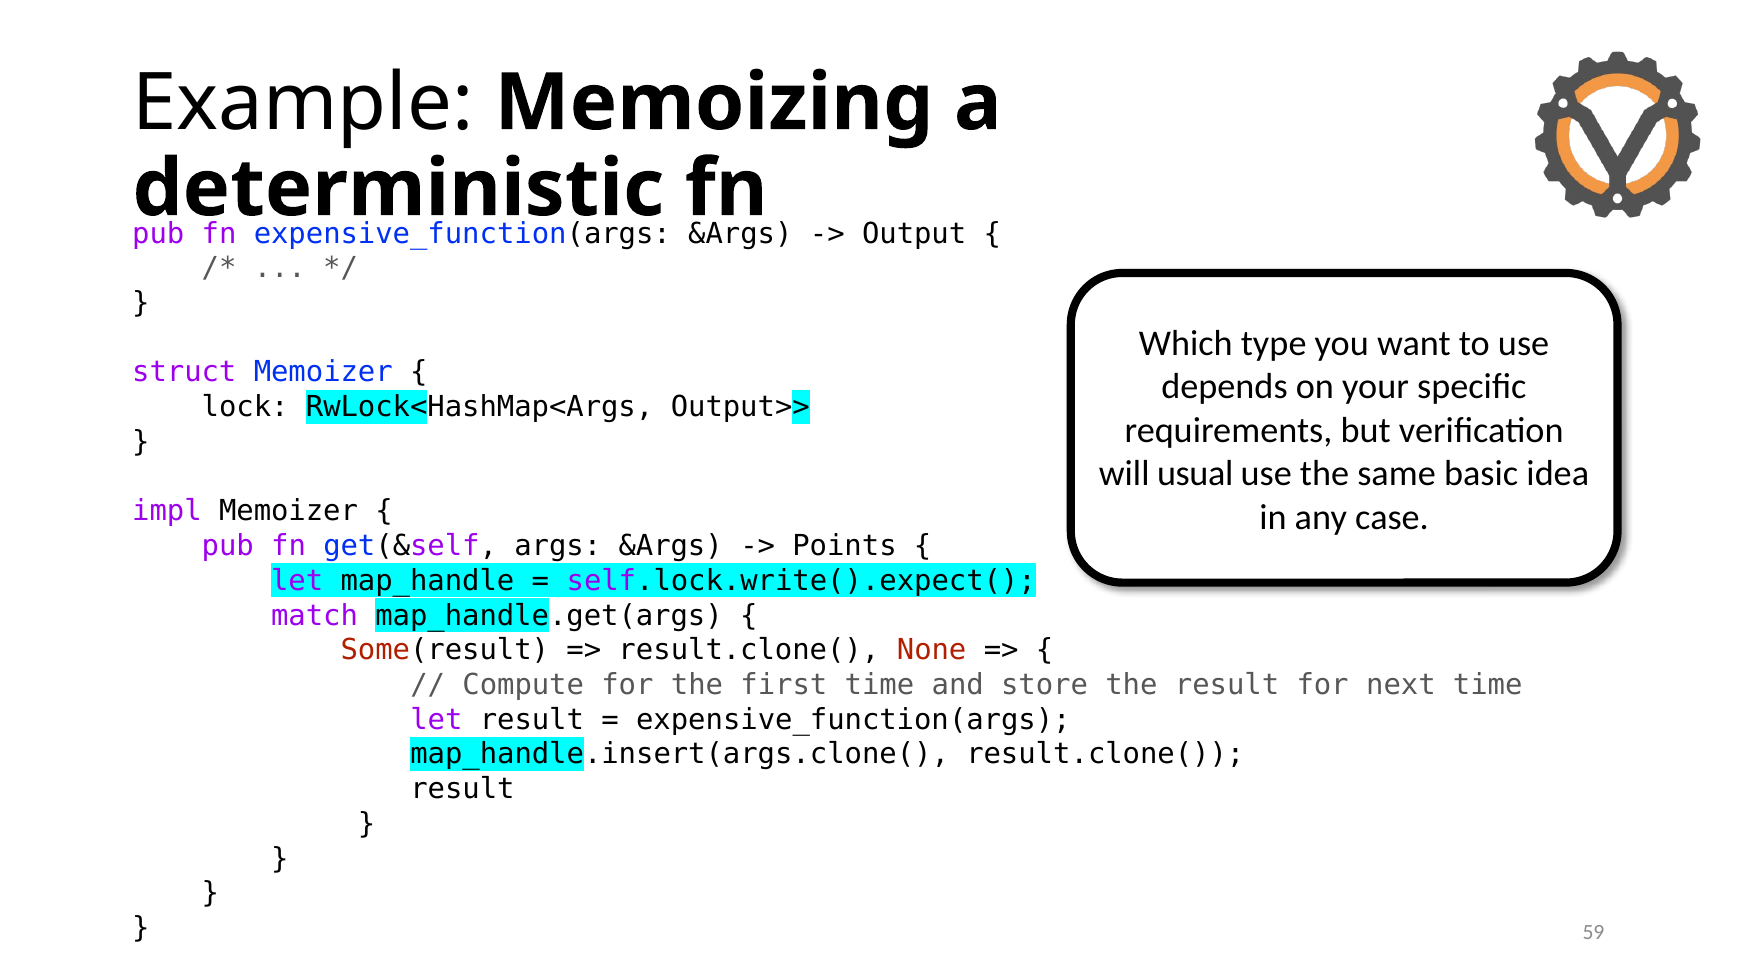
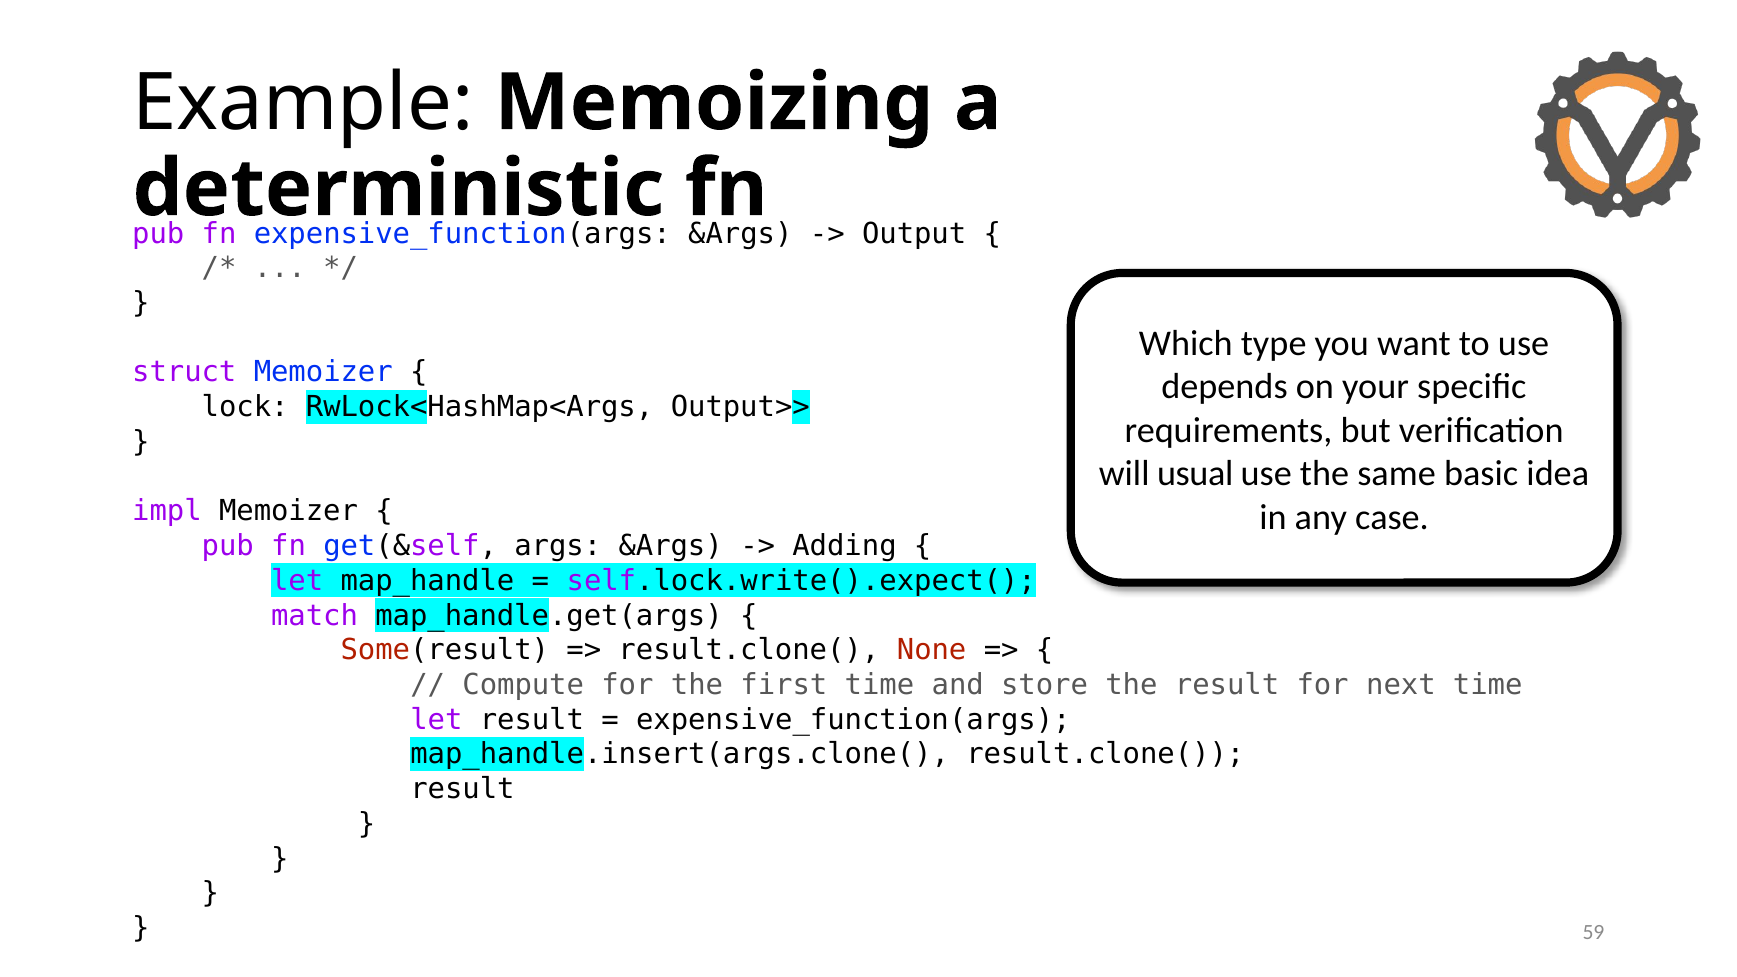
Points: Points -> Adding (845, 546)
